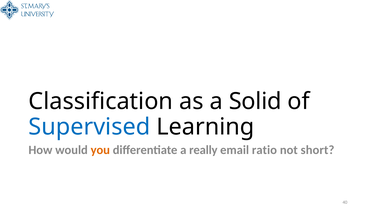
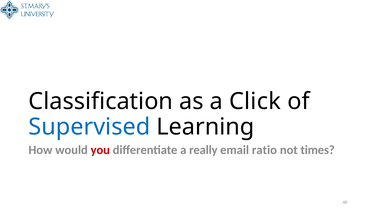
Solid: Solid -> Click (255, 101)
you colour: orange -> red (100, 150)
short: short -> times (318, 150)
